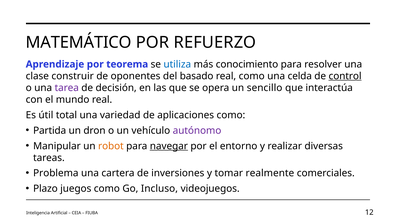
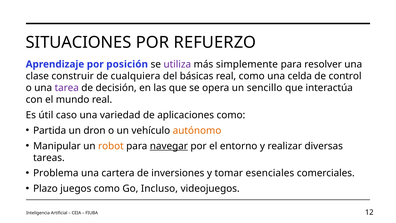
MATEMÁTICO: MATEMÁTICO -> SITUACIONES (79, 42)
teorema: teorema -> posición (127, 64)
utiliza colour: blue -> purple (177, 64)
conocimiento: conocimiento -> simplemente (247, 64)
oponentes: oponentes -> cualquiera (135, 76)
basado: basado -> básicas (197, 76)
control underline: present -> none (345, 76)
total: total -> caso (66, 115)
autónomo colour: purple -> orange (197, 130)
realmente: realmente -> esenciales (270, 173)
